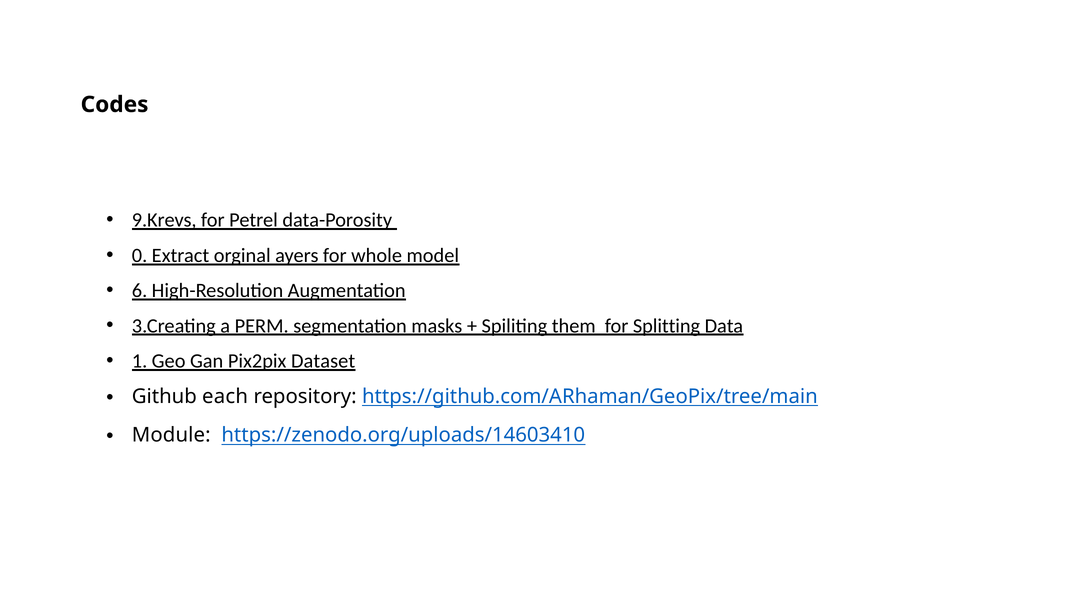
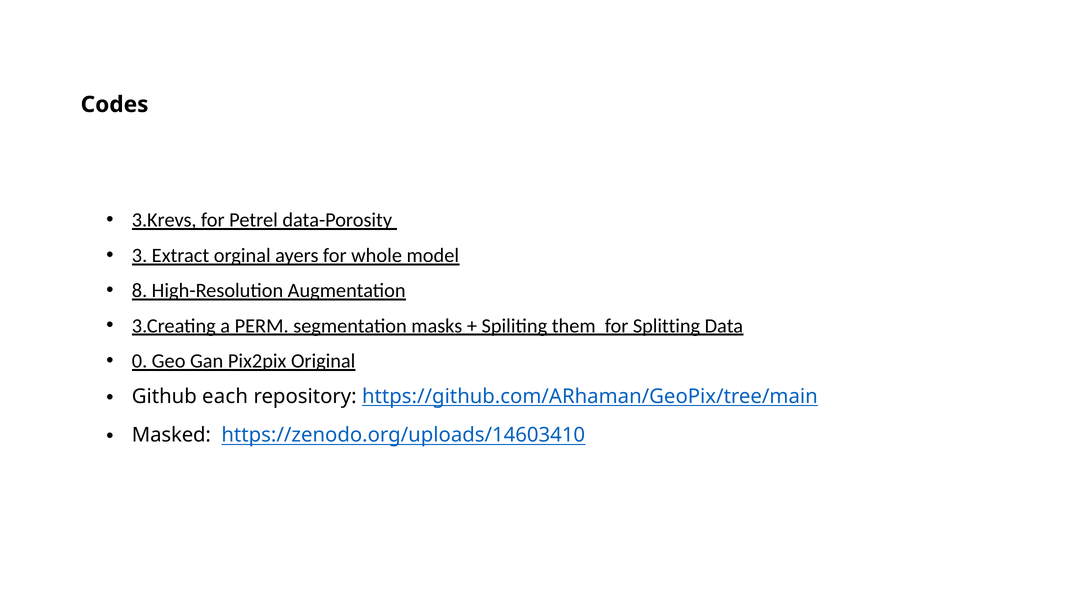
9.Krevs: 9.Krevs -> 3.Krevs (164, 220)
0: 0 -> 3 (140, 255)
6: 6 -> 8 (140, 291)
1: 1 -> 0 (140, 361)
Dataset: Dataset -> Original (323, 361)
Module: Module -> Masked (171, 435)
